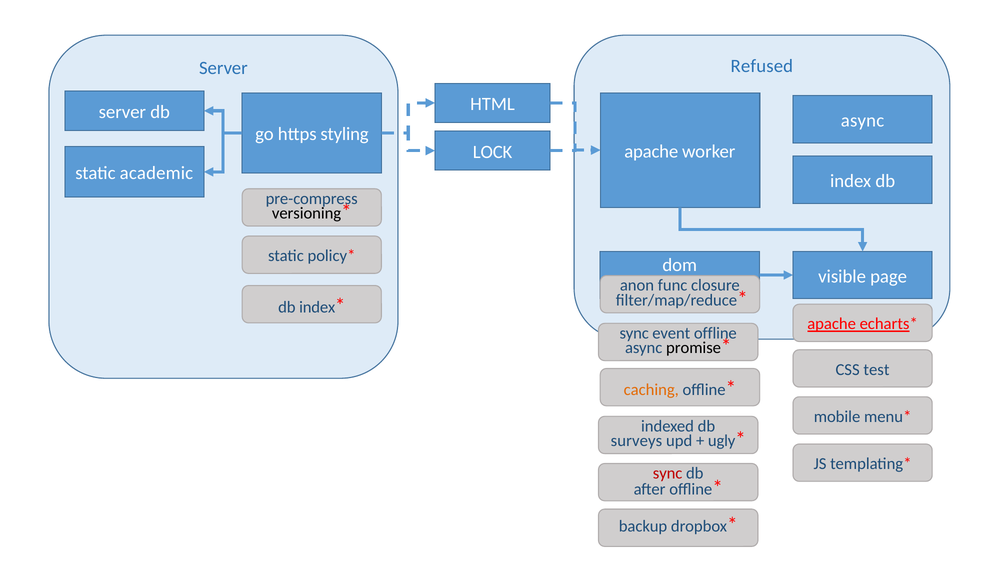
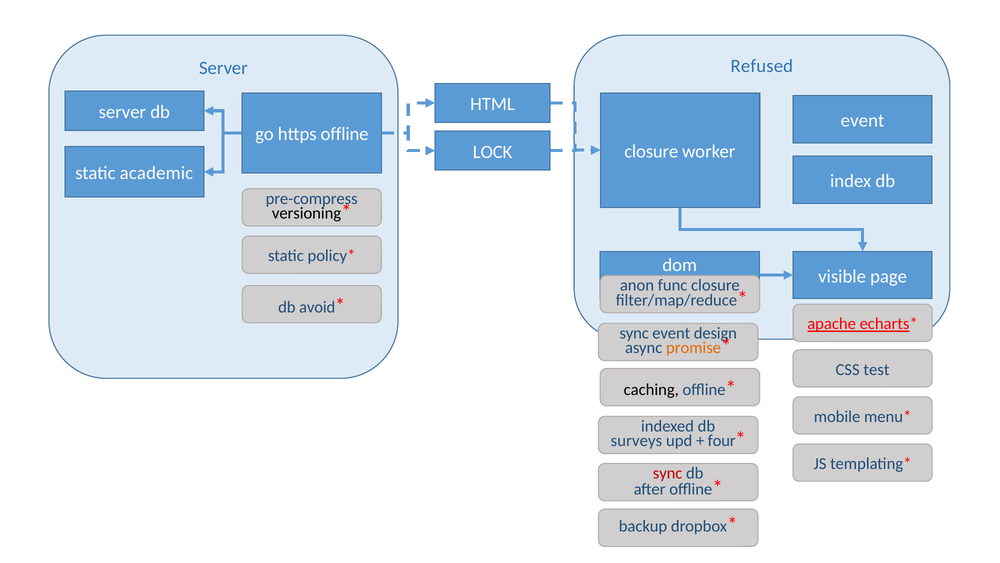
async: async -> event (863, 121)
https styling: styling -> offline (345, 134)
apache: apache -> closure (651, 151)
db index: index -> avoid (317, 307)
event offline: offline -> design (715, 333)
promise colour: black -> orange (694, 348)
caching colour: orange -> black (651, 390)
ugly: ugly -> four (722, 441)
